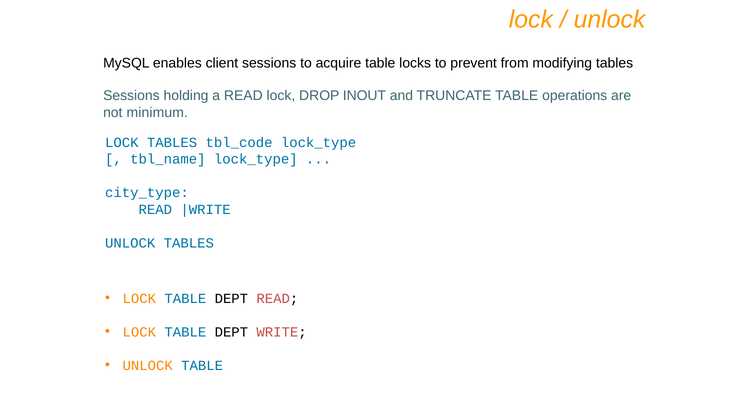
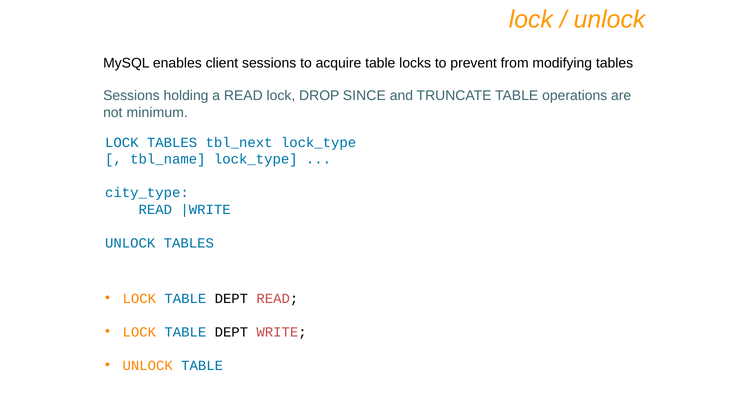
INOUT: INOUT -> SINCE (364, 96)
tbl_code: tbl_code -> tbl_next (239, 142)
